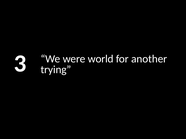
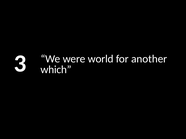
trying: trying -> which (56, 70)
